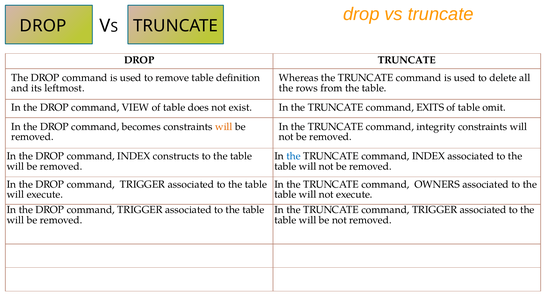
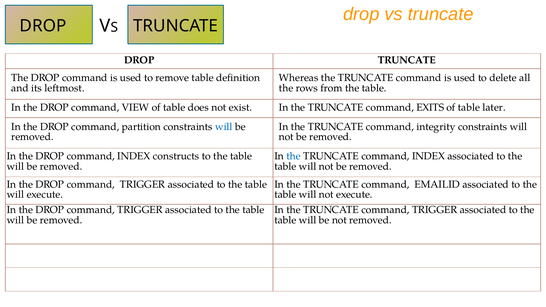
omit: omit -> later (494, 107)
becomes: becomes -> partition (141, 127)
will colour: orange -> blue (224, 127)
OWNERS: OWNERS -> EMAILID (437, 184)
